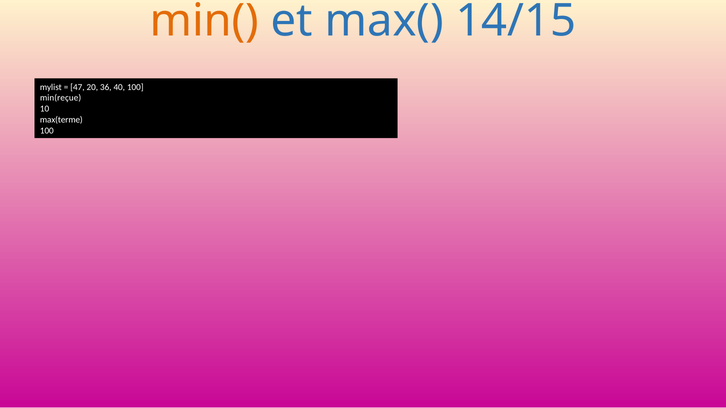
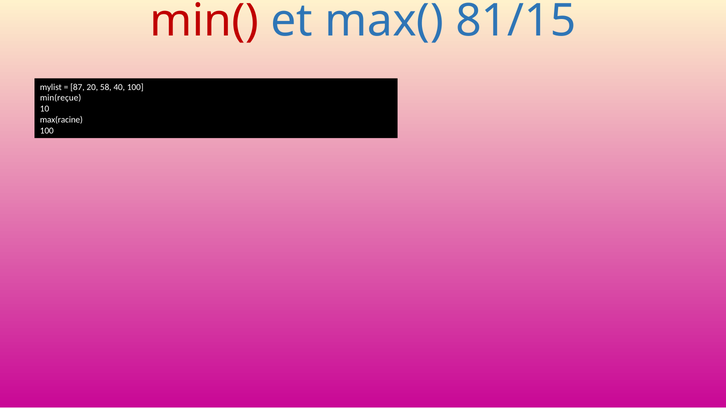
min( colour: orange -> red (204, 21)
14/15: 14/15 -> 81/15 (516, 21)
47: 47 -> 87 (77, 87)
36: 36 -> 58 (106, 87)
max(terme: max(terme -> max(racine (61, 120)
